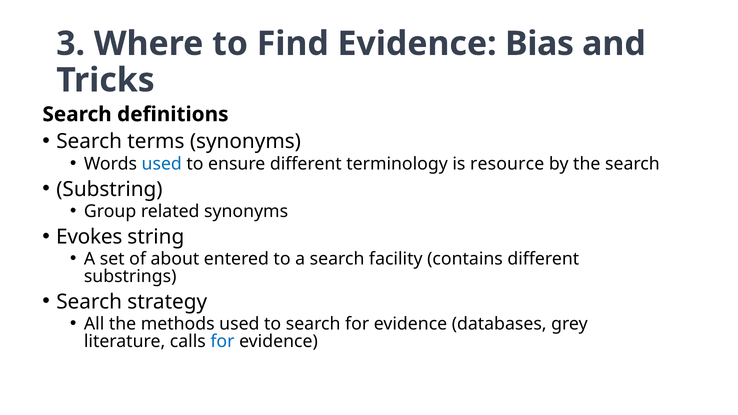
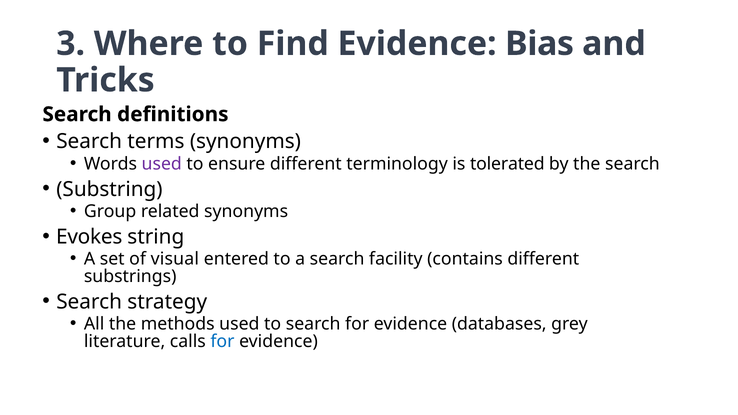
used colour: blue -> purple (162, 164)
resource: resource -> tolerated (507, 164)
about: about -> visual (175, 259)
